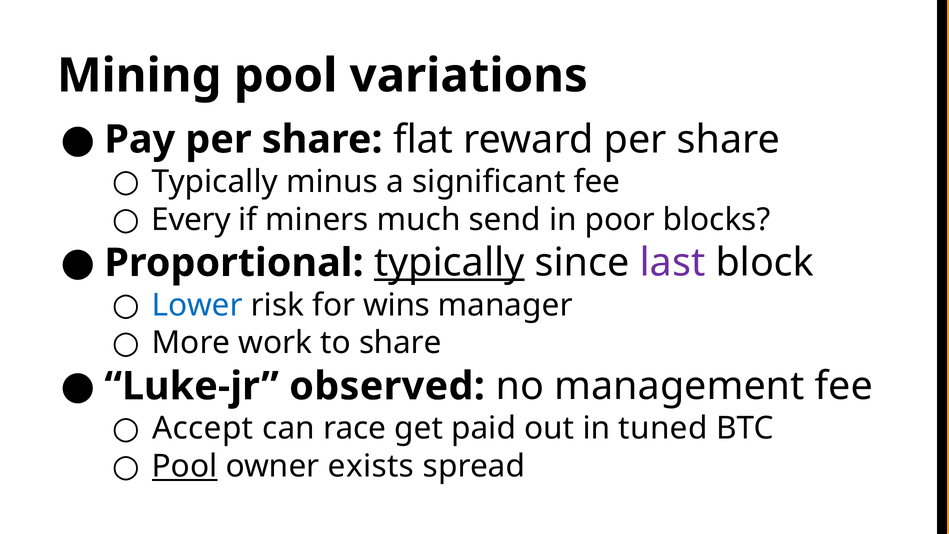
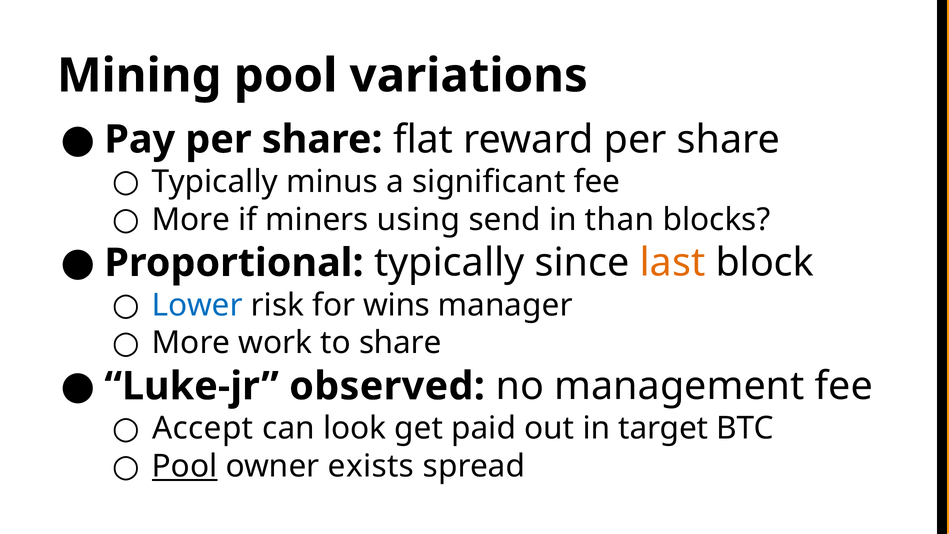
Every: Every -> More (191, 220)
much: much -> using (419, 220)
poor: poor -> than (620, 220)
typically underline: present -> none (449, 263)
last colour: purple -> orange (673, 263)
race: race -> look (355, 428)
tuned: tuned -> target (663, 428)
